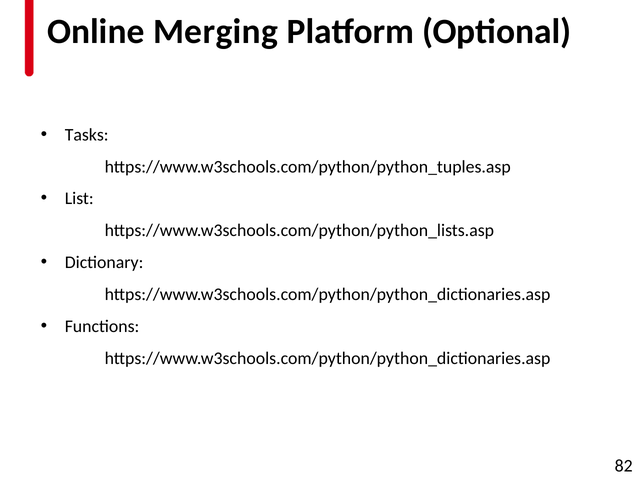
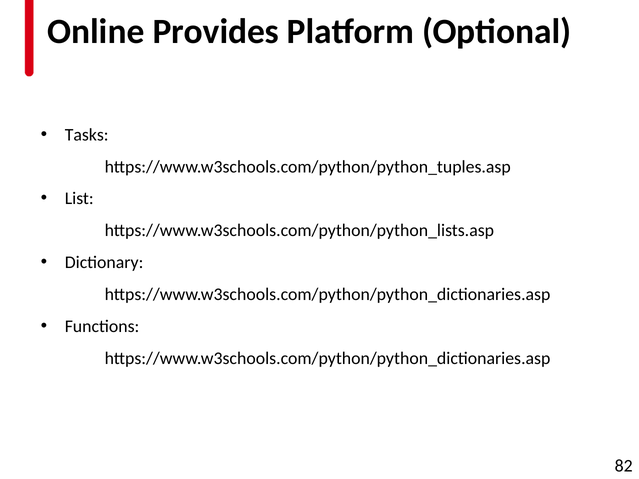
Merging: Merging -> Provides (216, 32)
